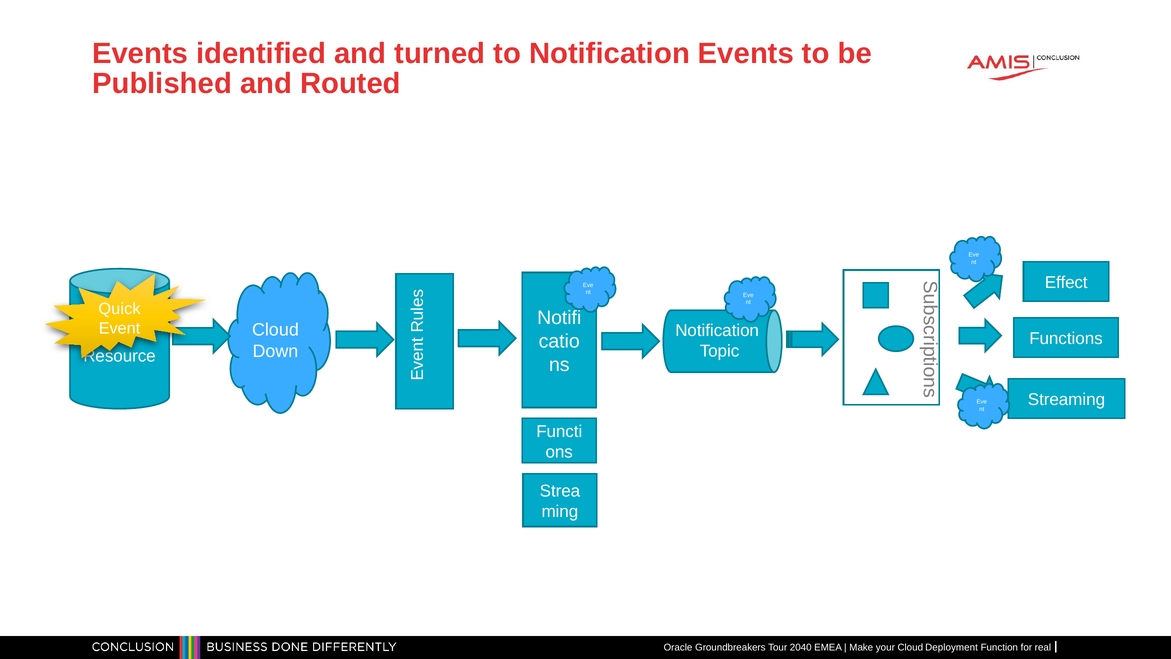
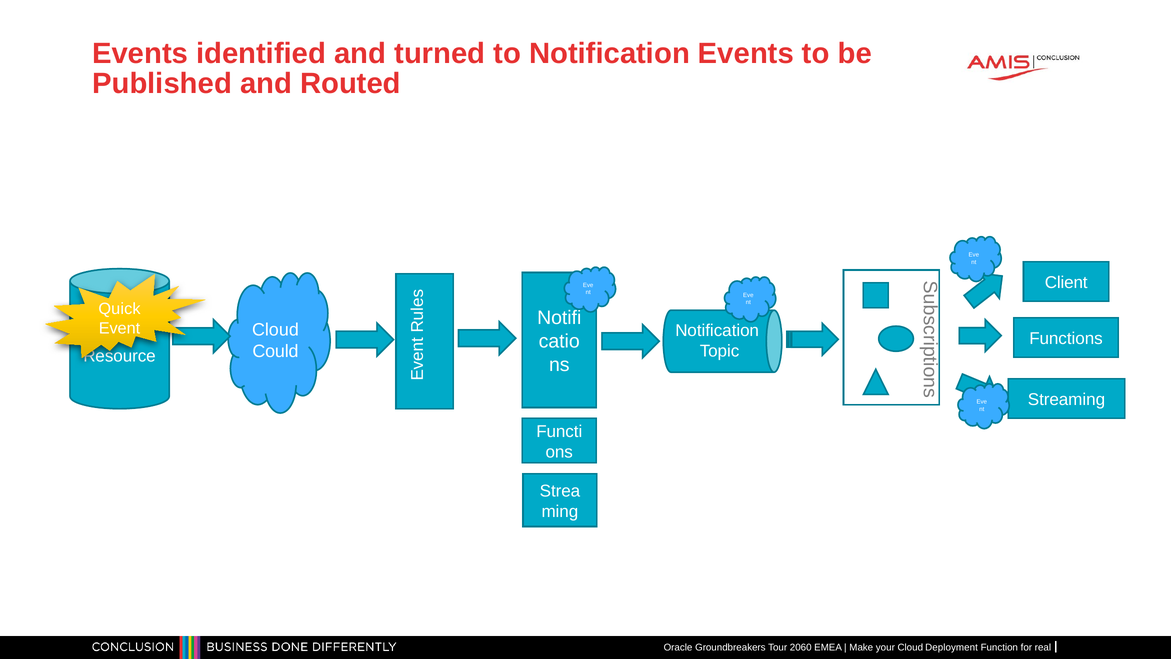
Effect: Effect -> Client (1066, 283)
Down: Down -> Could (275, 351)
2040: 2040 -> 2060 (801, 647)
